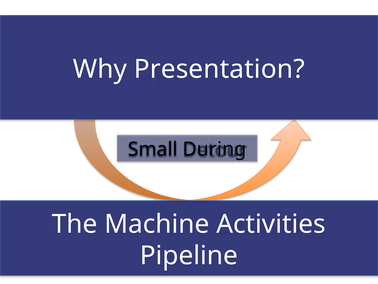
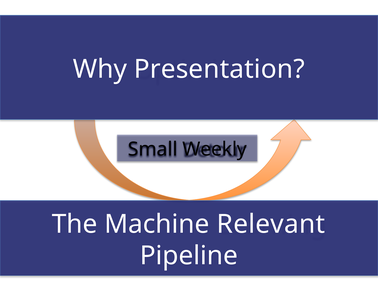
During: During -> Weekly (215, 149)
Activities: Activities -> Relevant (271, 224)
